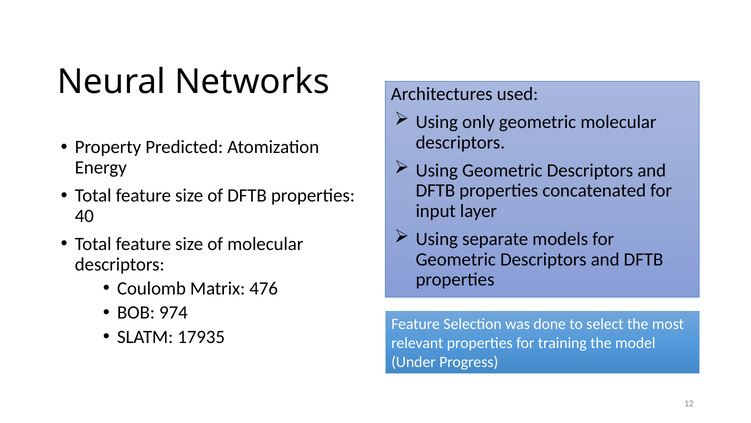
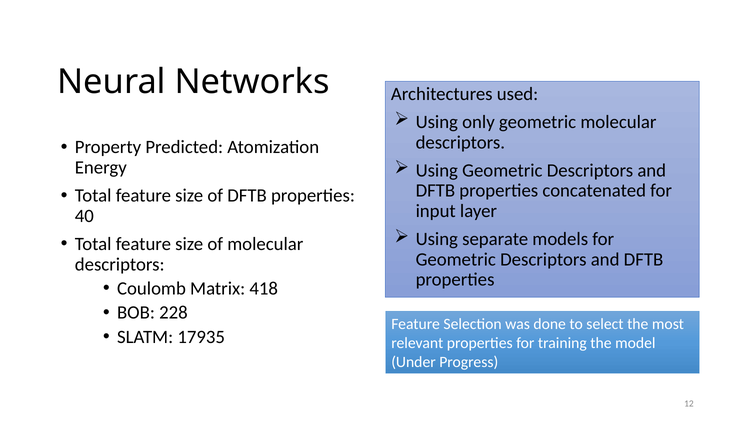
476: 476 -> 418 (264, 288)
974: 974 -> 228 (173, 312)
